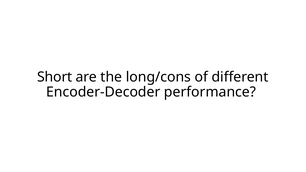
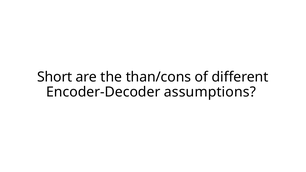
long/cons: long/cons -> than/cons (158, 77)
performance: performance -> assumptions (210, 92)
